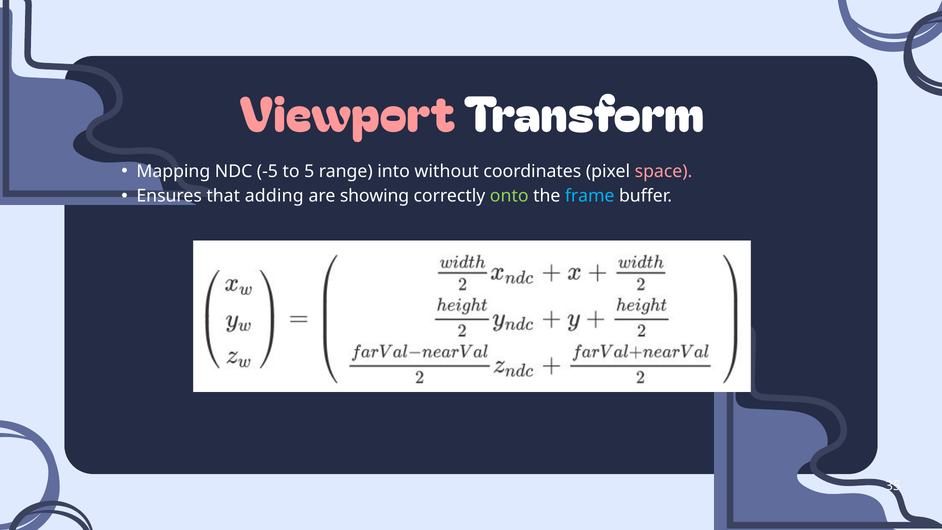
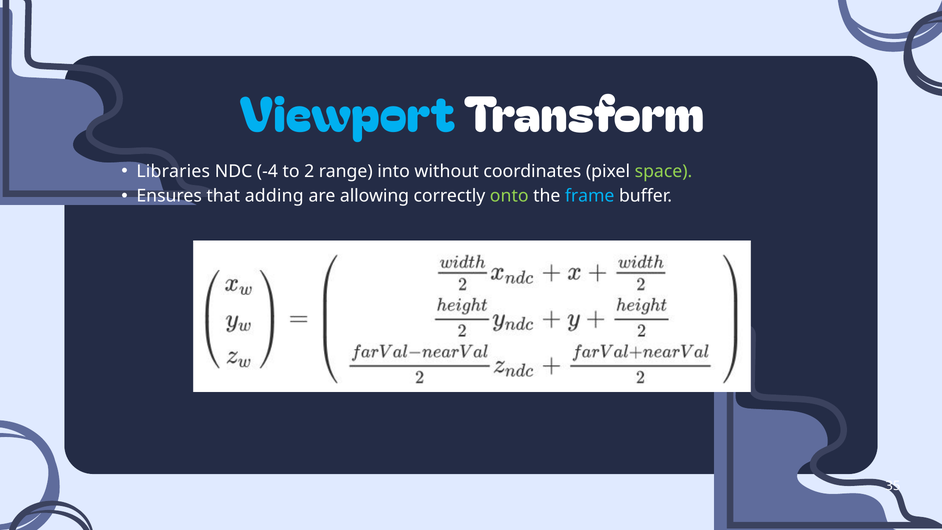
Viewport colour: pink -> light blue (348, 116)
Mapping: Mapping -> Libraries (173, 171)
-5: -5 -> -4 (267, 171)
5: 5 -> 2 (309, 171)
space colour: pink -> light green (664, 171)
showing: showing -> allowing (375, 196)
